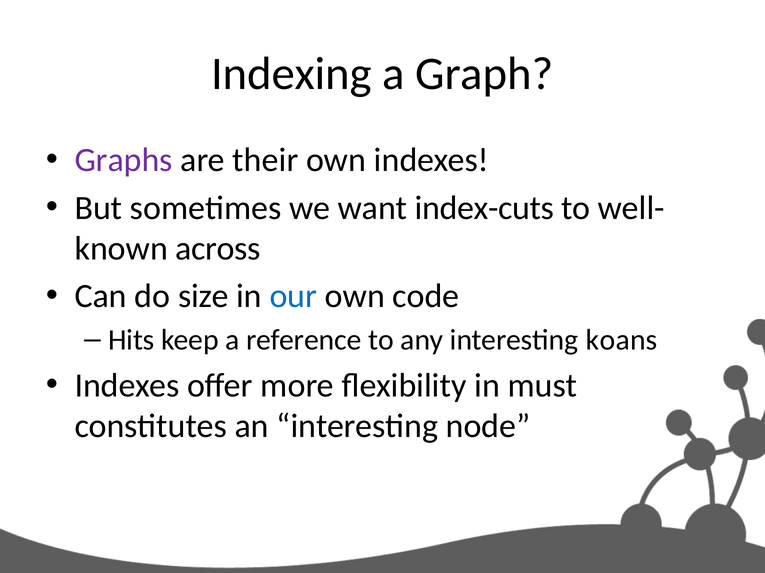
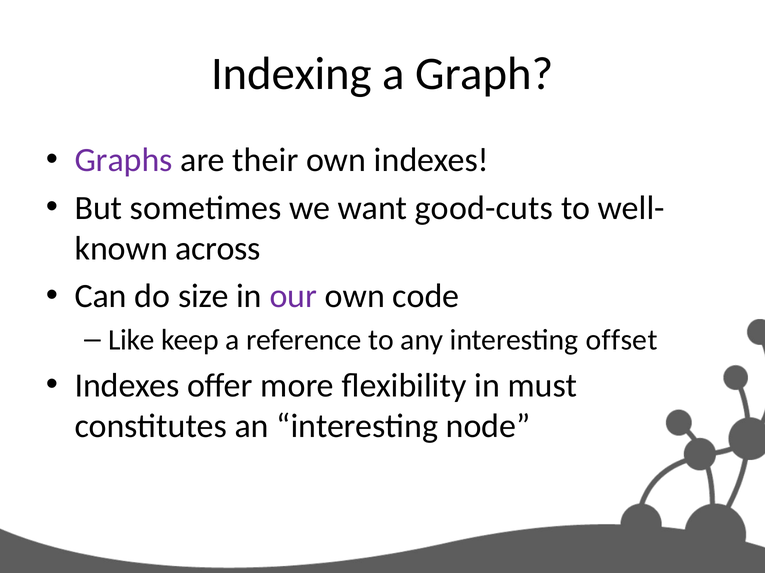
index-cuts: index-cuts -> good-cuts (484, 208)
our colour: blue -> purple (293, 297)
Hits: Hits -> Like (131, 340)
koans: koans -> offset (622, 340)
